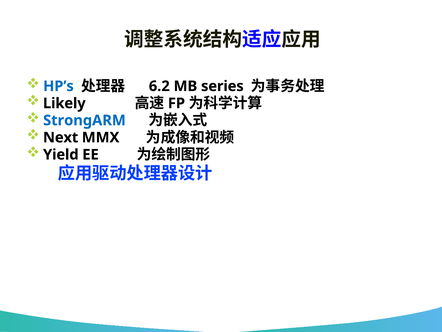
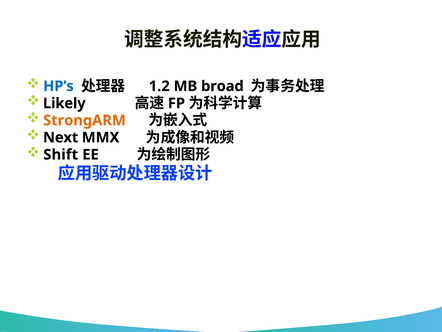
6.2: 6.2 -> 1.2 (159, 86)
series: series -> broad (222, 86)
StrongARM colour: blue -> orange (84, 120)
Yield: Yield -> Shift (61, 154)
